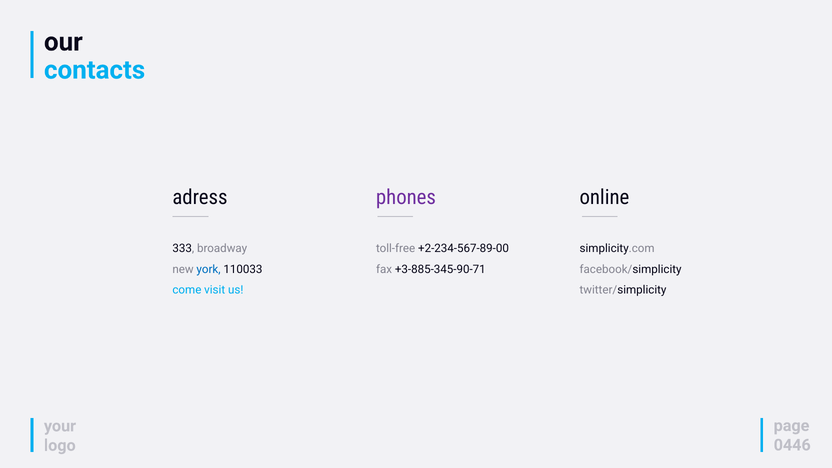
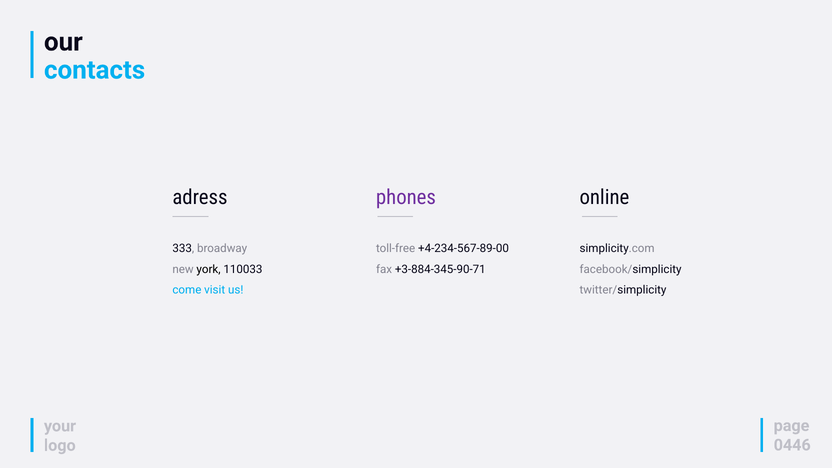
+2-234-567-89-00: +2-234-567-89-00 -> +4-234-567-89-00 (463, 248)
+3-885-345-90-71: +3-885-345-90-71 -> +3-884-345-90-71 (440, 269)
york colour: blue -> black (209, 269)
